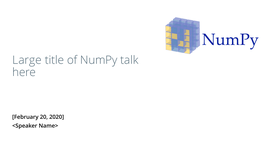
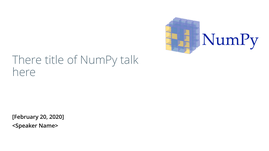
Large: Large -> There (27, 60)
